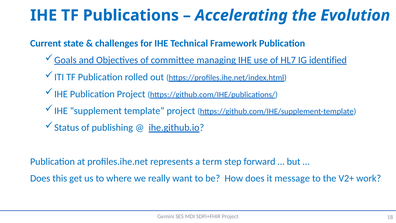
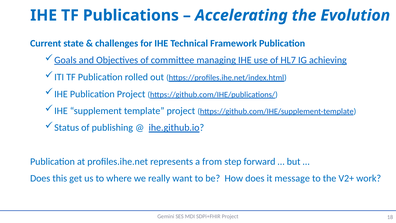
identified: identified -> achieving (328, 60)
term: term -> from (212, 161)
